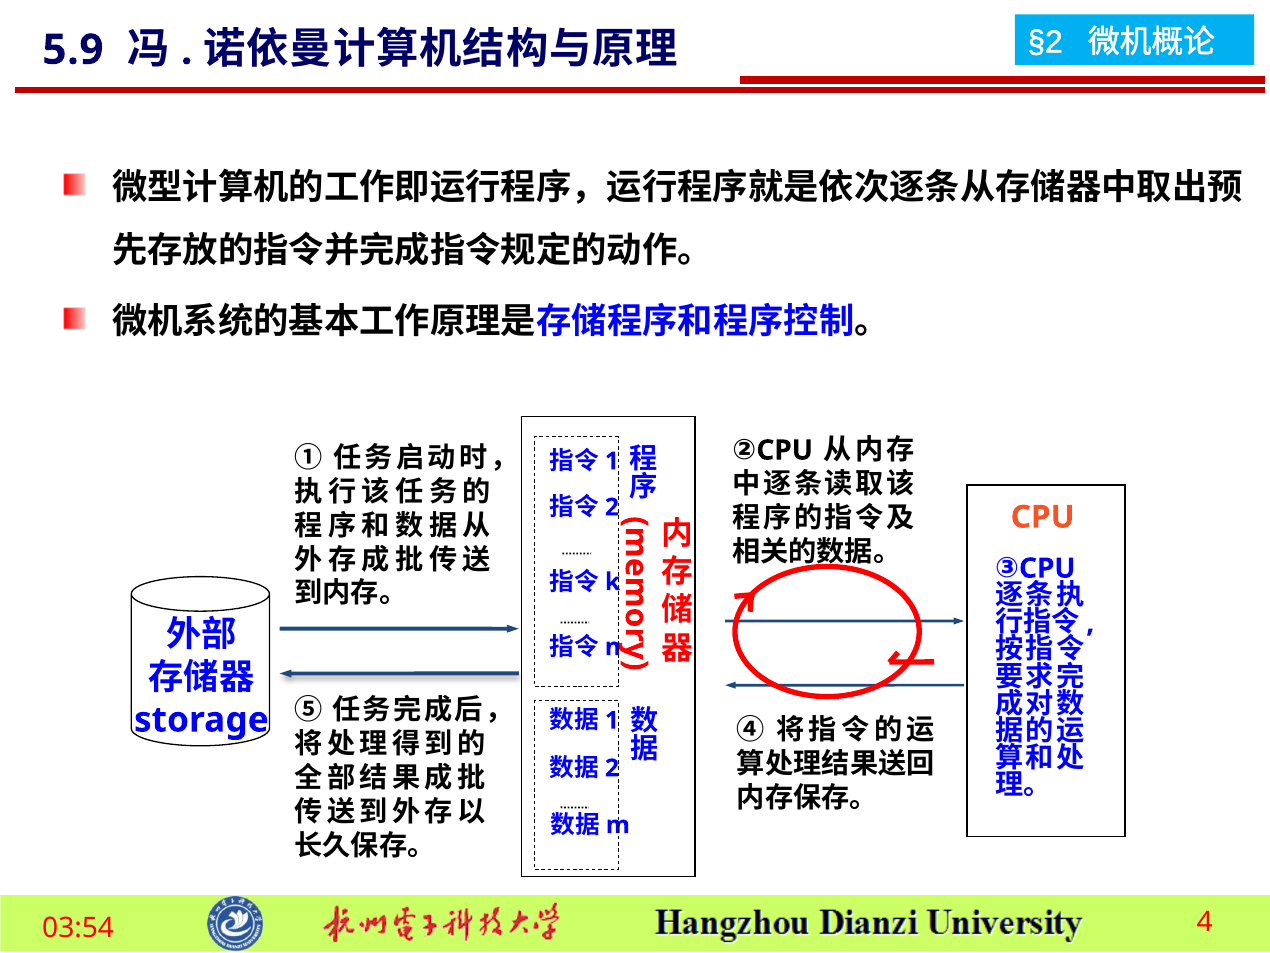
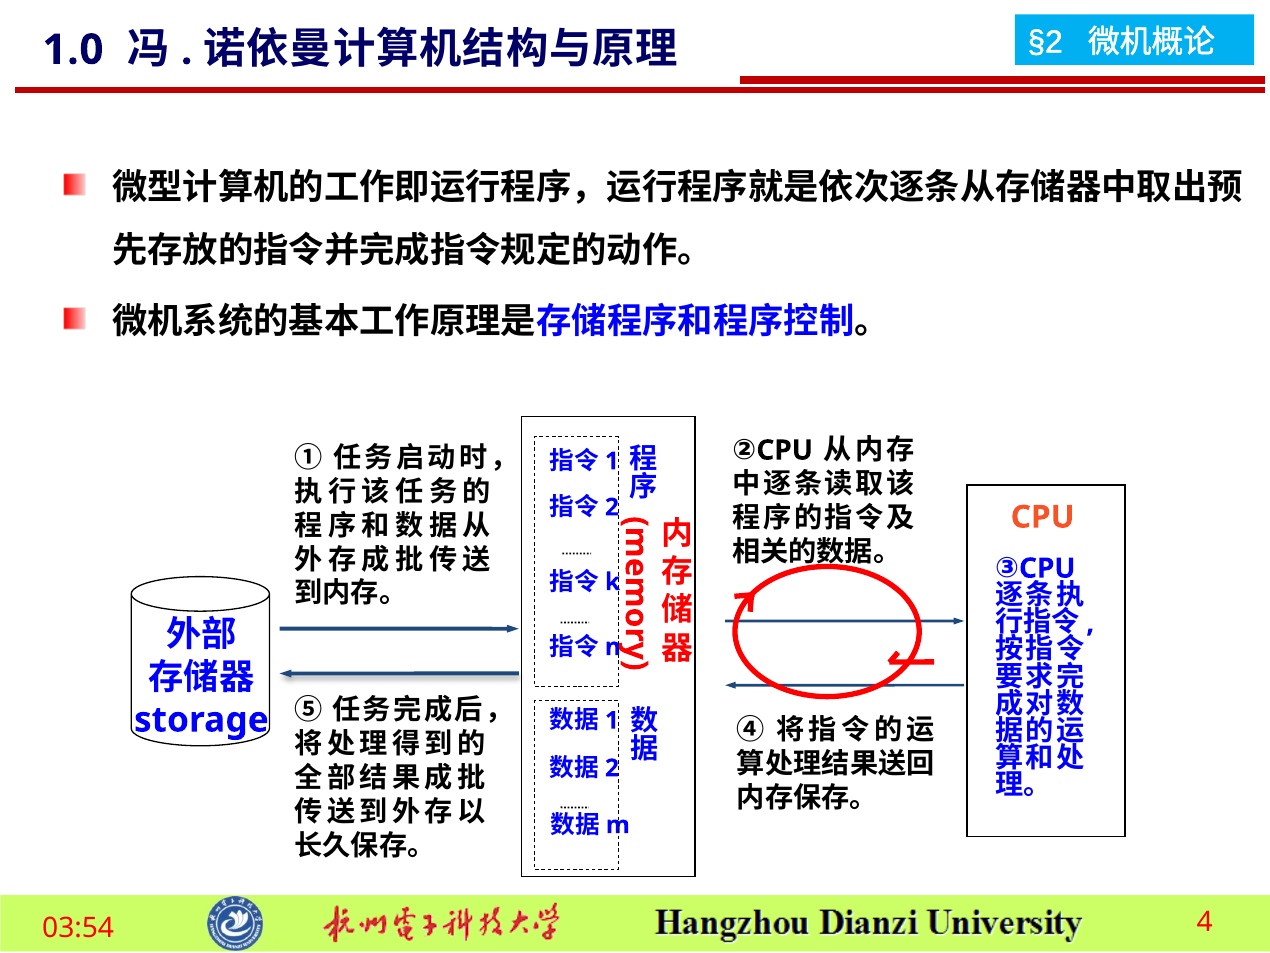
5.9: 5.9 -> 1.0 (73, 50)
